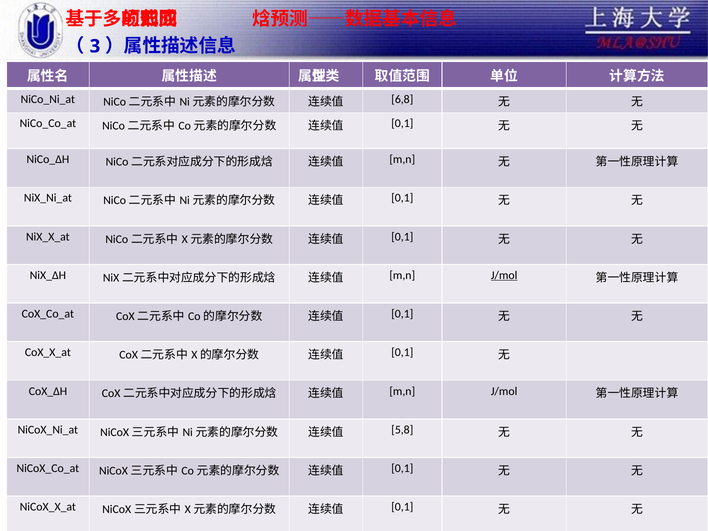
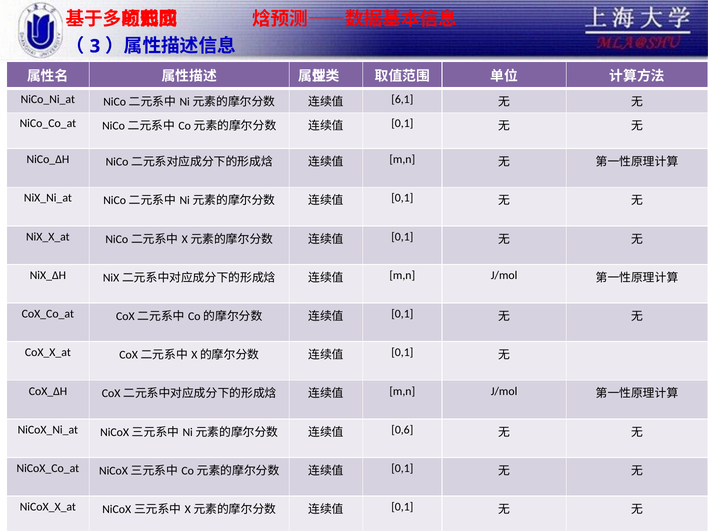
6,8: 6,8 -> 6,1 (402, 99)
J/mol underline: present -> none (504, 275)
5,8: 5,8 -> 0,6 (402, 430)
